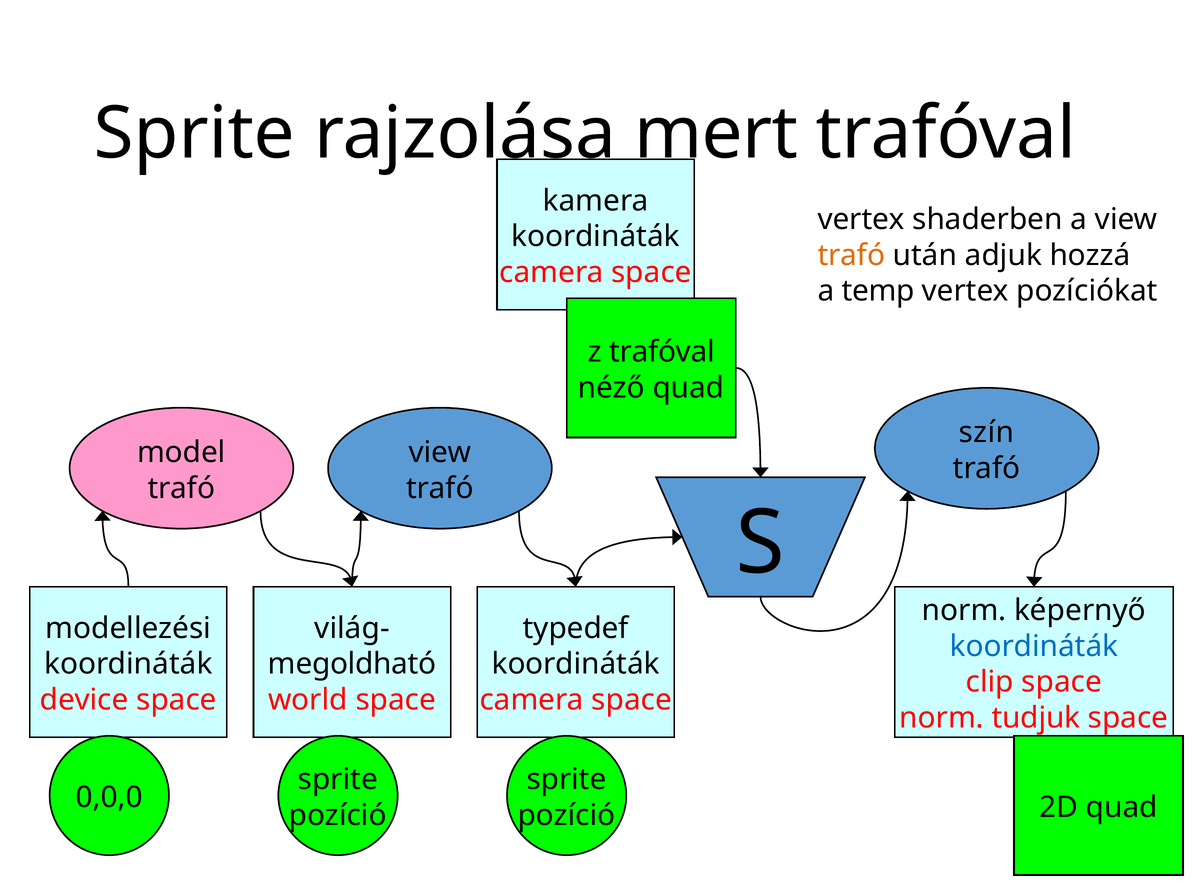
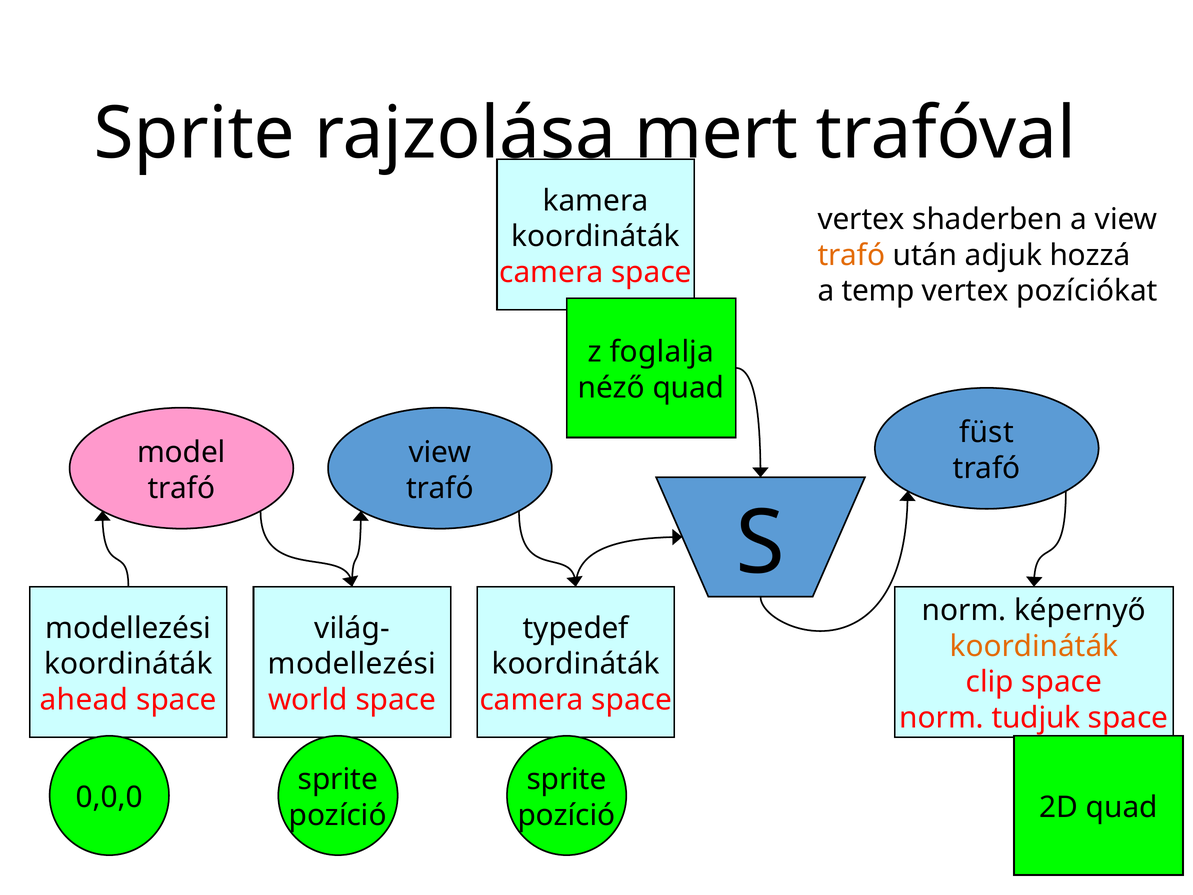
z trafóval: trafóval -> foglalja (662, 352)
szín: szín -> füst (987, 432)
koordináták colour: blue -> orange (1034, 646)
megoldható: megoldható -> modellezési (352, 664)
device: device -> ahead (84, 700)
